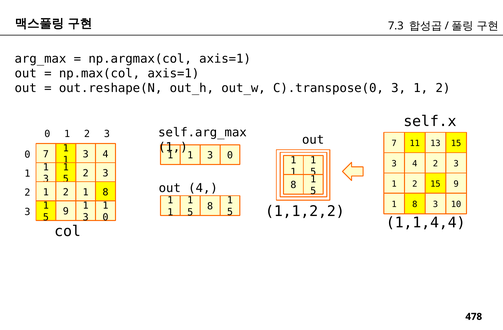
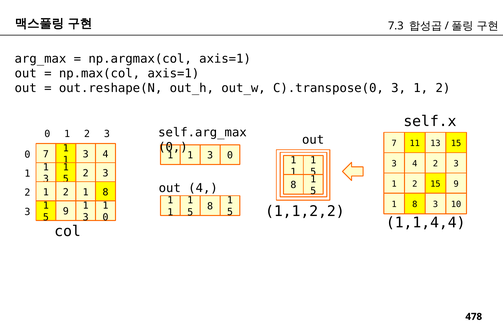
1: 1 -> 0 (173, 147)
